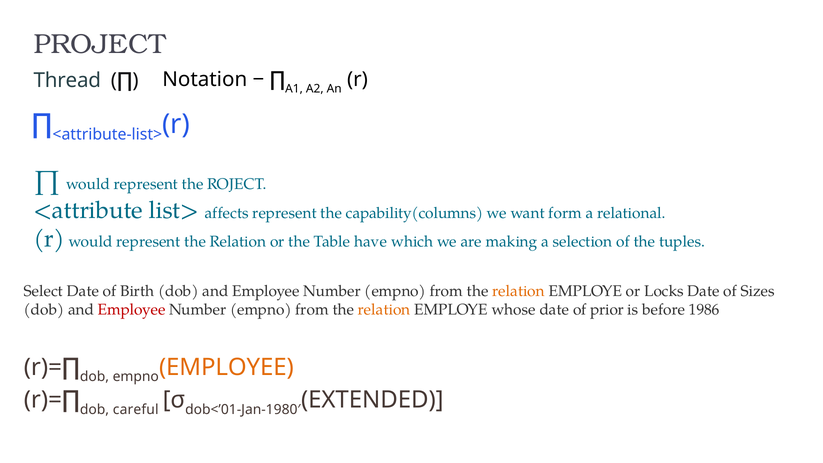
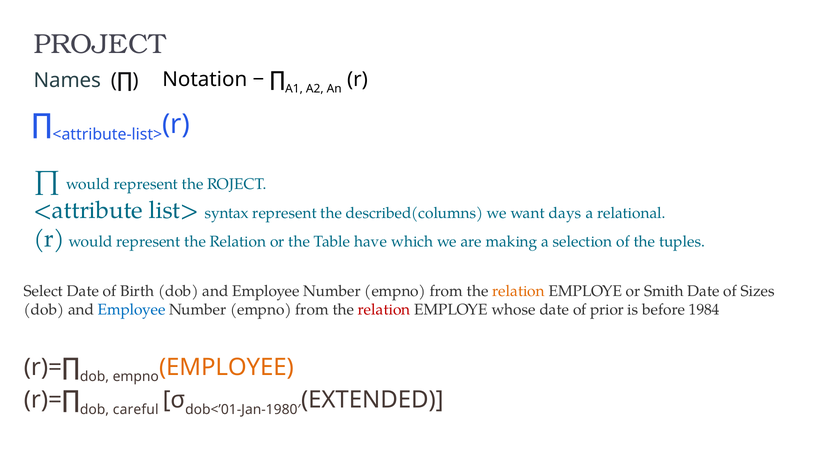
Thread: Thread -> Names (67, 81)
affects: affects -> syntax (227, 213)
capability(columns: capability(columns -> described(columns (415, 213)
form: form -> days (565, 213)
Locks: Locks -> Smith (664, 291)
Employee colour: red -> blue (132, 310)
relation colour: orange -> red (384, 310)
1986: 1986 -> 1984 (704, 310)
